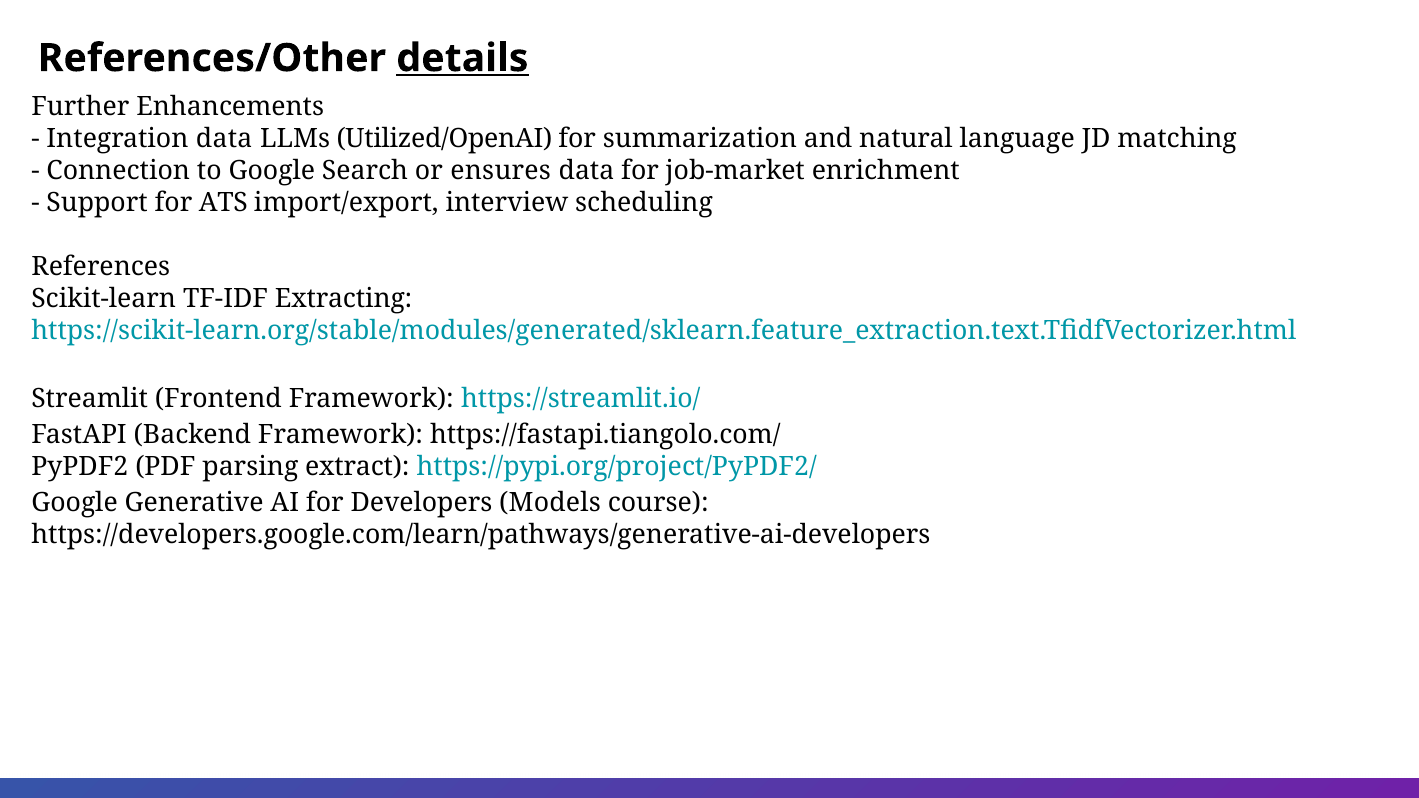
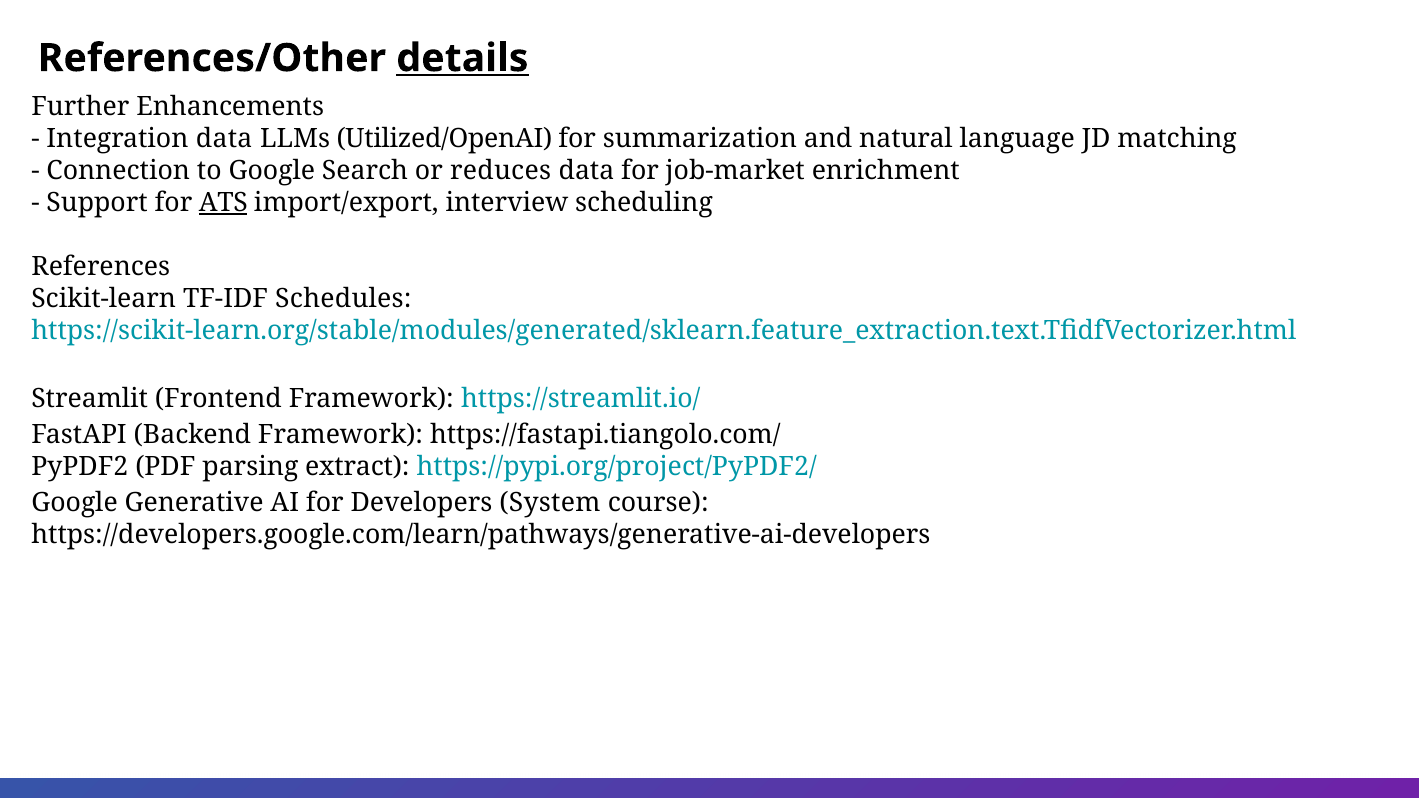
ensures: ensures -> reduces (501, 171)
ATS underline: none -> present (223, 203)
Extracting: Extracting -> Schedules (343, 298)
Models: Models -> System (550, 503)
